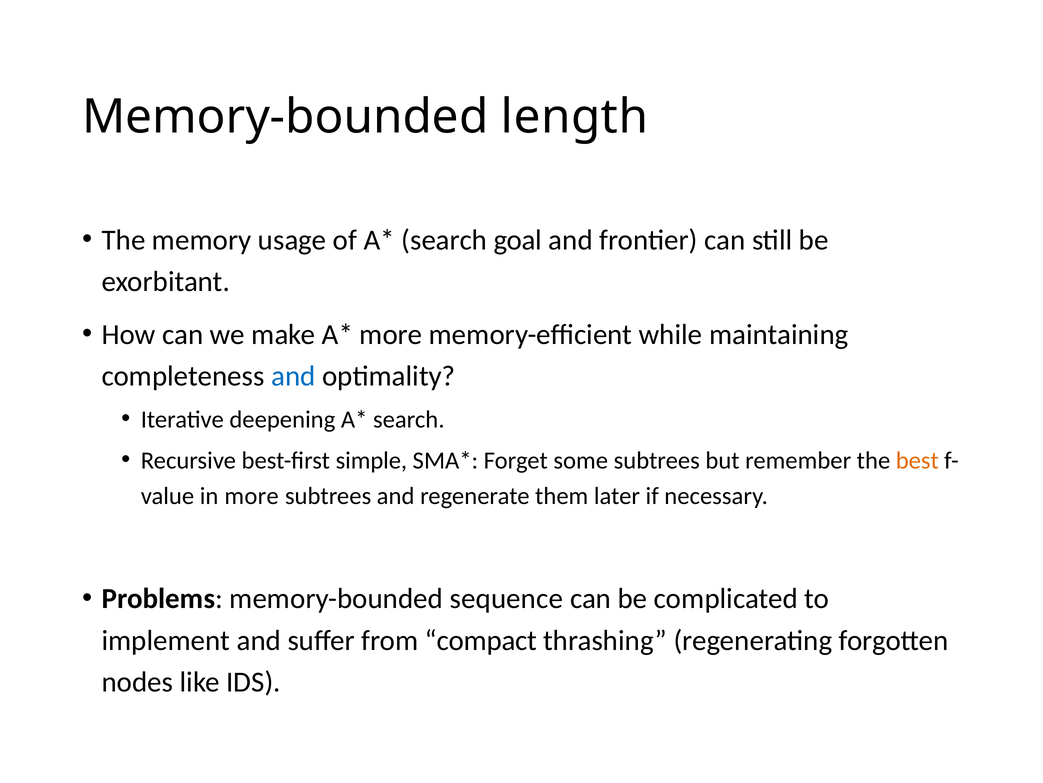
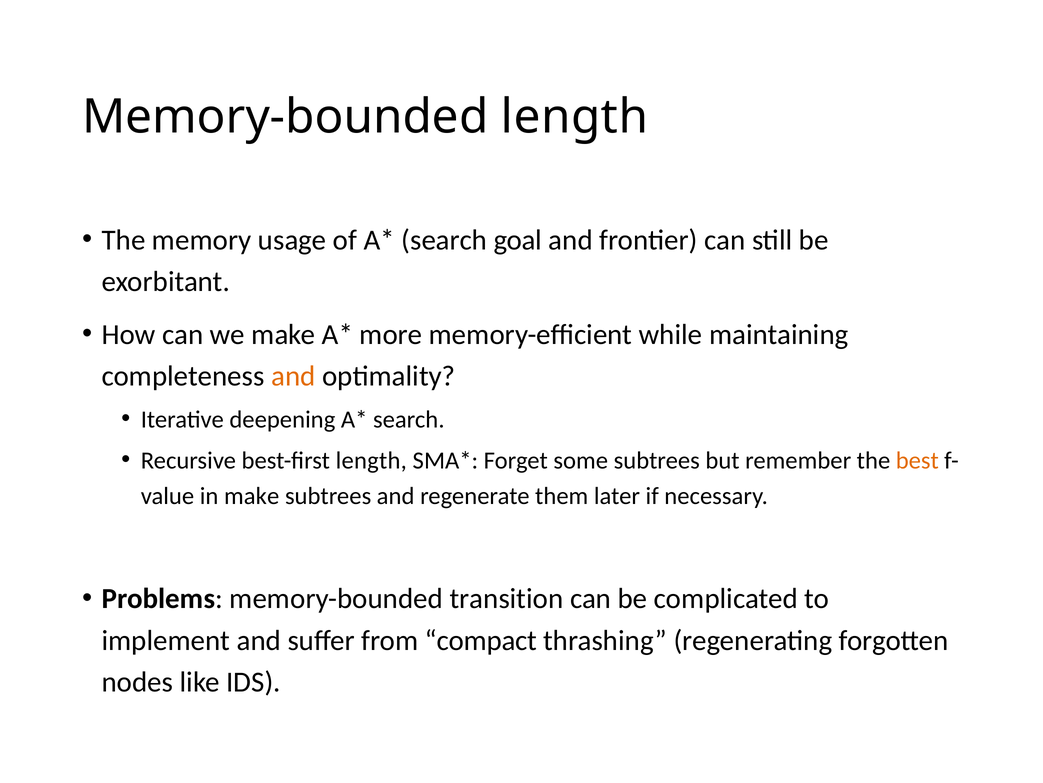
and colour: blue -> orange (293, 376)
best-first simple: simple -> length (371, 460)
in more: more -> make (252, 495)
sequence: sequence -> transition (506, 598)
